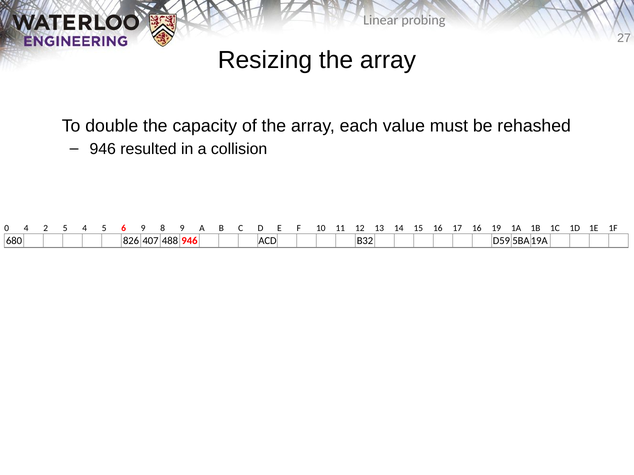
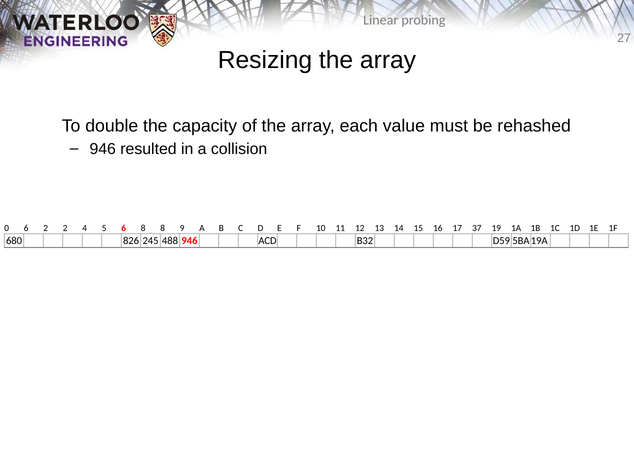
0 4: 4 -> 6 (26, 228)
2 5: 5 -> 2 (65, 228)
6 9: 9 -> 8 (143, 228)
17 16: 16 -> 37 (477, 228)
407: 407 -> 245 (151, 241)
